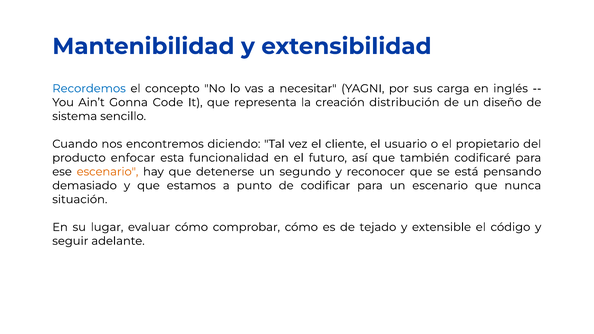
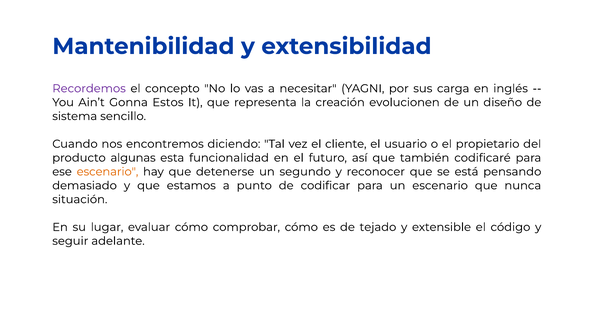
Recordemos colour: blue -> purple (89, 89)
Code: Code -> Estos (168, 102)
distribución: distribución -> evolucionen (404, 102)
enfocar: enfocar -> algunas (133, 158)
